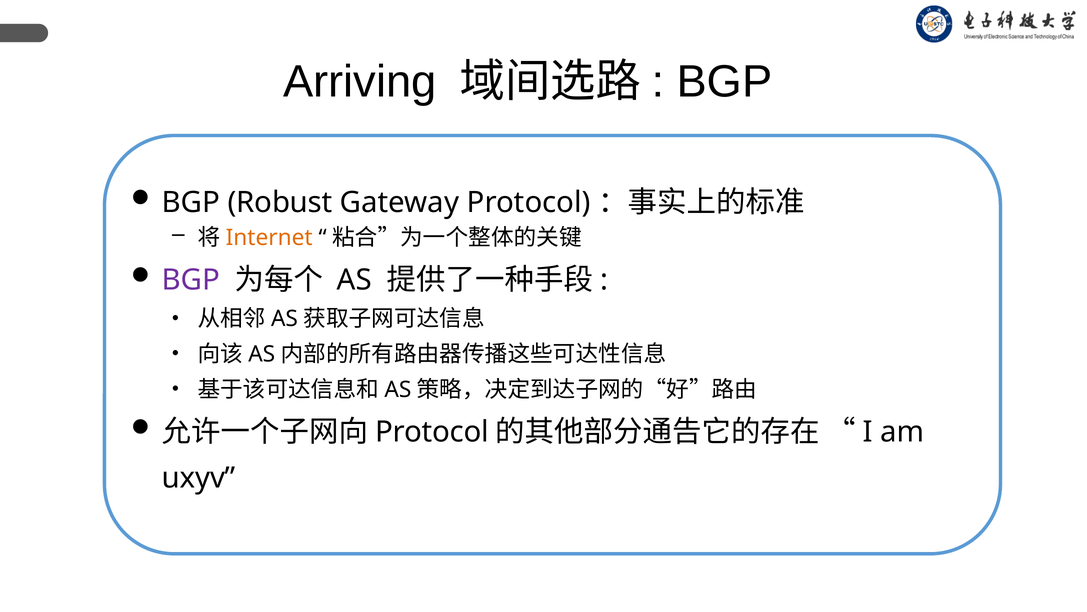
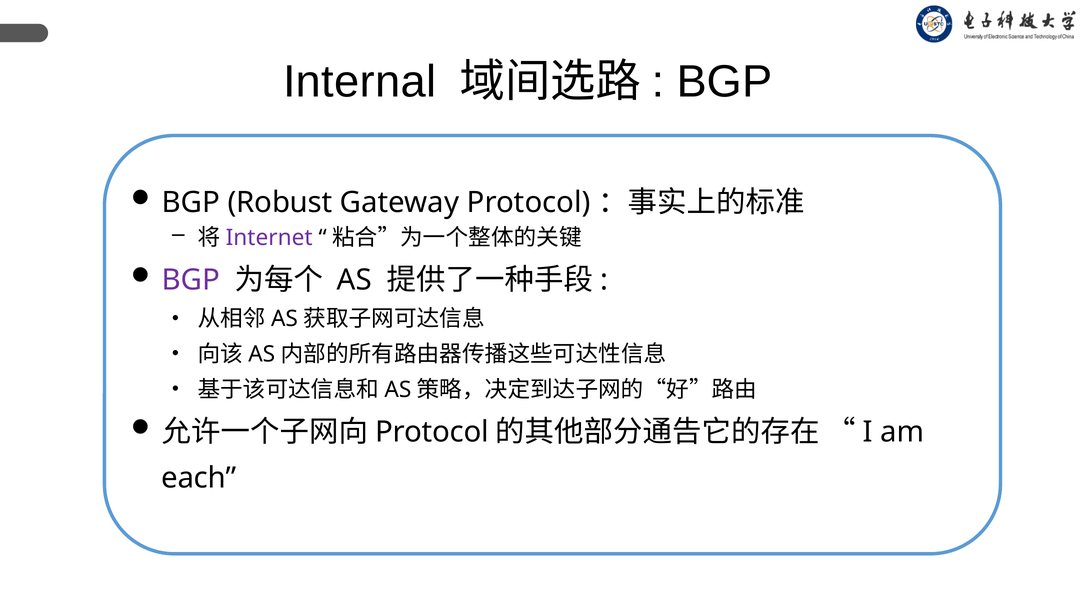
Arriving: Arriving -> Internal (360, 82)
Internet colour: orange -> purple (269, 237)
uxyv: uxyv -> each (199, 478)
